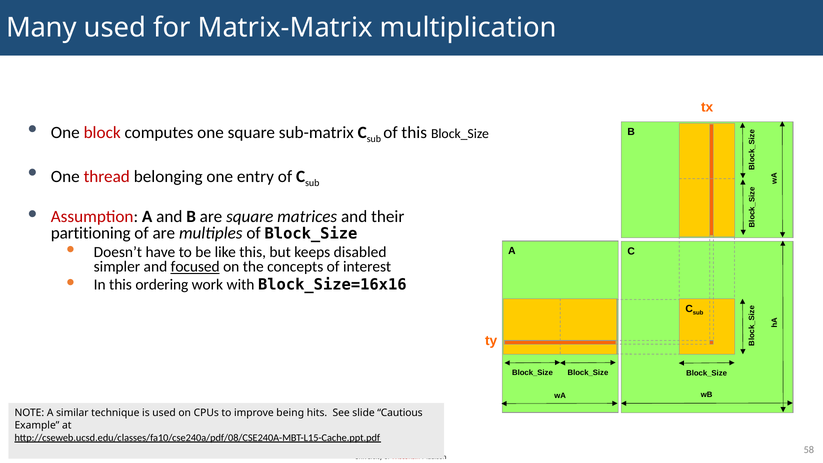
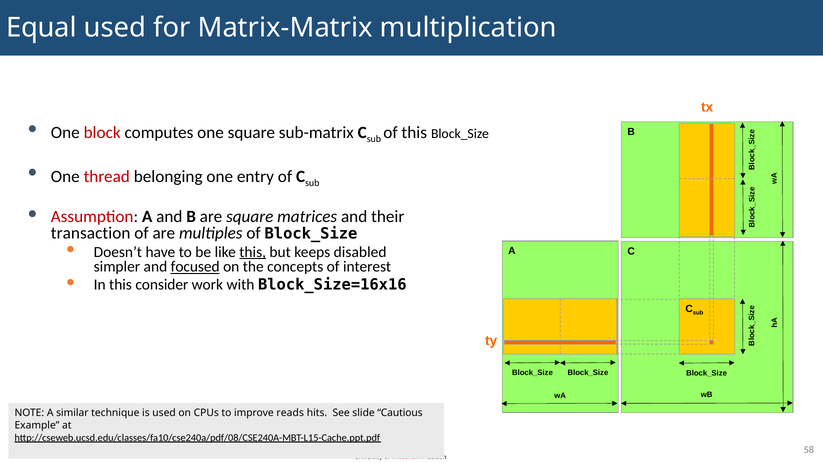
Many: Many -> Equal (41, 28)
partitioning: partitioning -> transaction (91, 233)
this underline: none -> present (253, 252)
ordering: ordering -> consider (162, 285)
being: being -> reads (290, 413)
